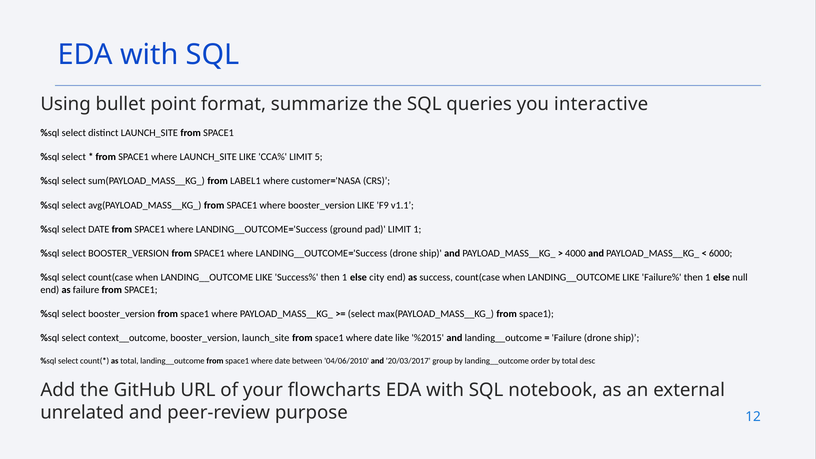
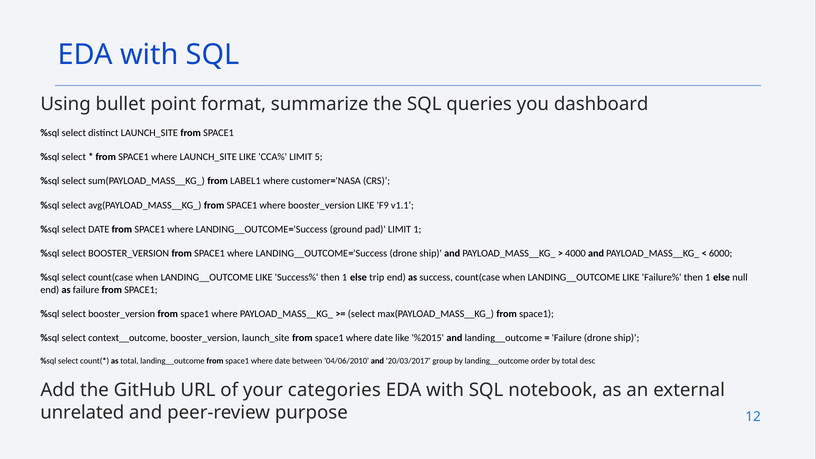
interactive: interactive -> dashboard (601, 104)
city: city -> trip (377, 278)
flowcharts: flowcharts -> categories (334, 390)
